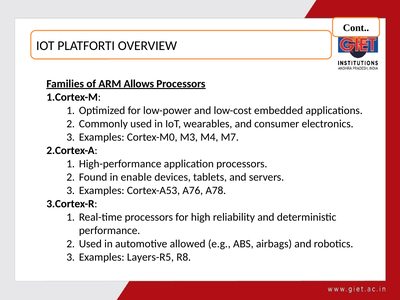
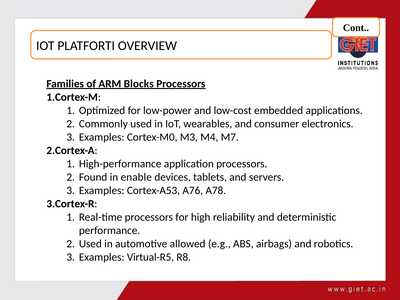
Allows: Allows -> Blocks (139, 84)
Layers-R5: Layers-R5 -> Virtual-R5 (150, 257)
